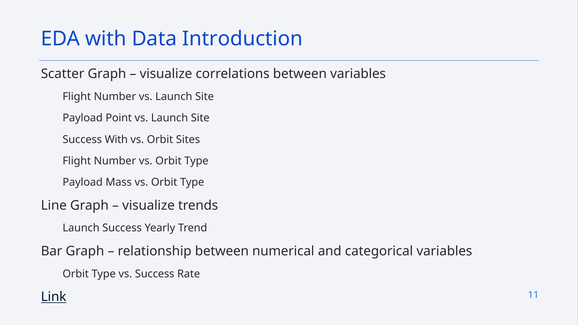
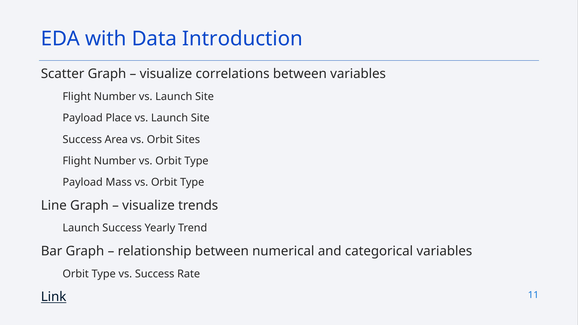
Point: Point -> Place (119, 118)
Success With: With -> Area (116, 139)
